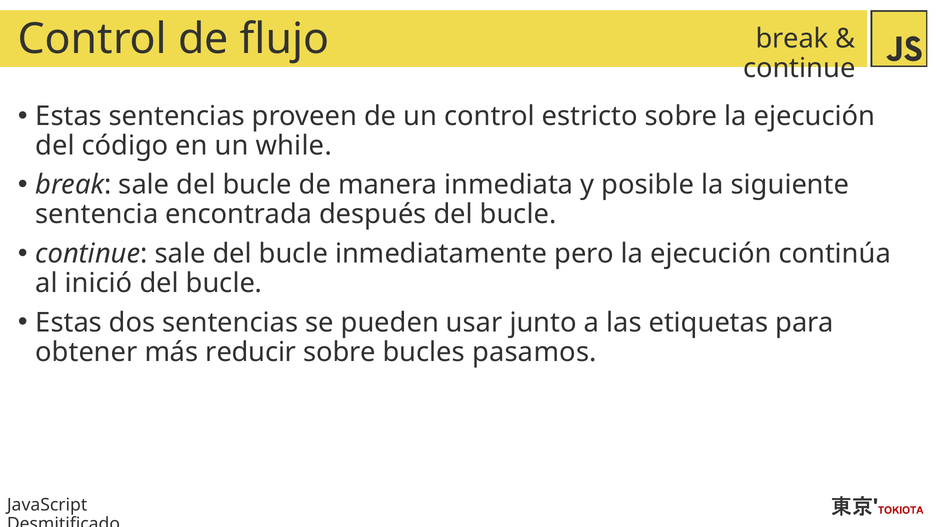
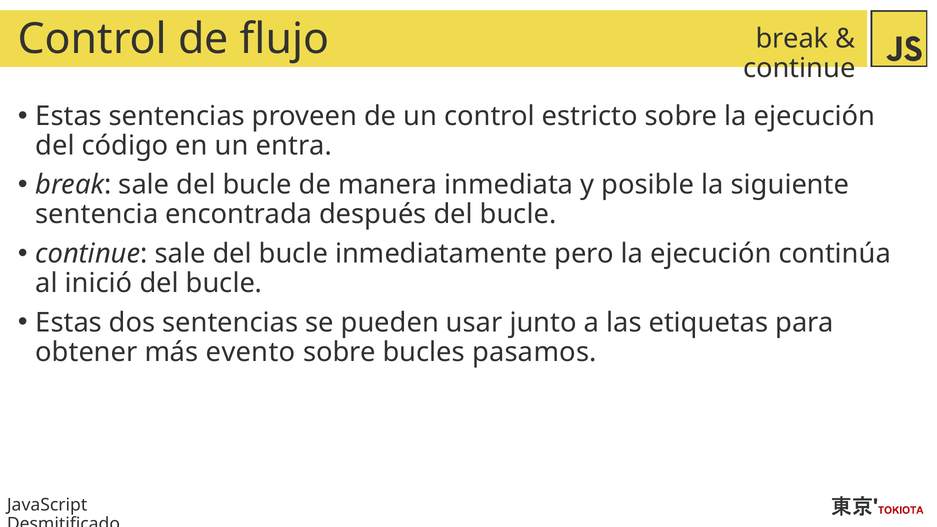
while: while -> entra (294, 146)
reducir: reducir -> evento (251, 352)
